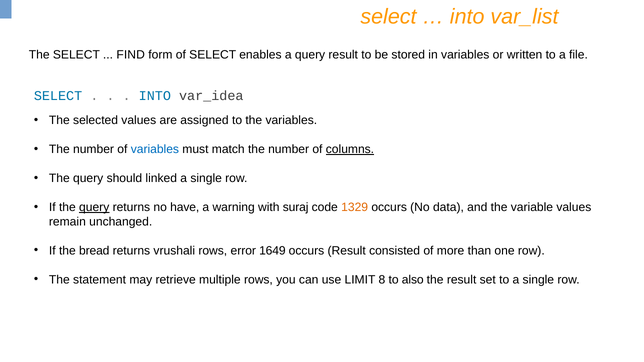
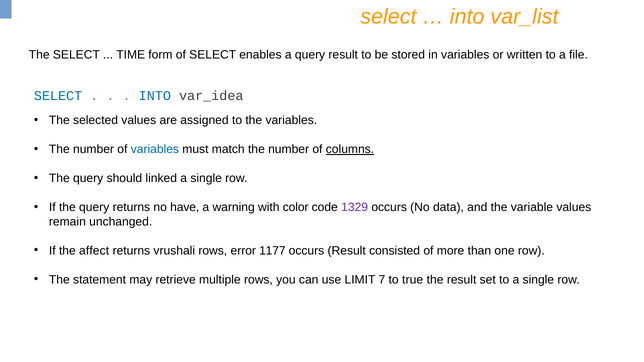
FIND: FIND -> TIME (131, 55)
query underline: present -> none (94, 207)
suraj: suraj -> color (296, 207)
1329 colour: orange -> purple (355, 207)
bread: bread -> affect (94, 251)
1649: 1649 -> 1177 (272, 251)
8: 8 -> 7 (382, 280)
also: also -> true (413, 280)
